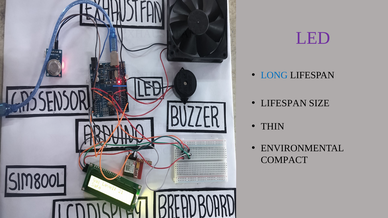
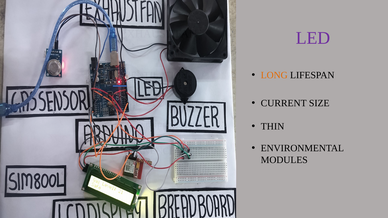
LONG colour: blue -> orange (274, 75)
LIFESPAN: LIFESPAN -> CURRENT (284, 103)
COMPACT: COMPACT -> MODULES (284, 160)
